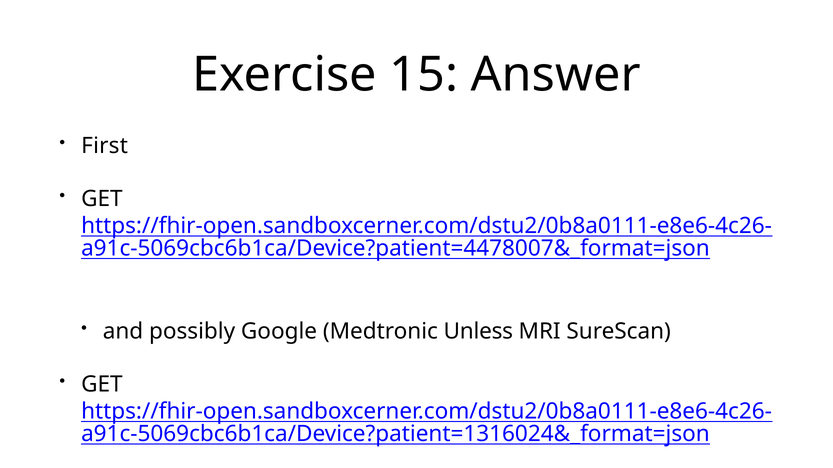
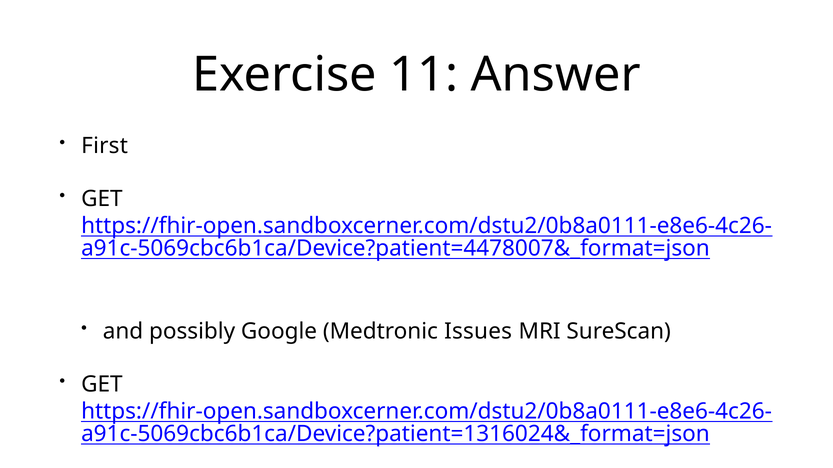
15: 15 -> 11 (424, 75)
Unless: Unless -> Issues (478, 332)
